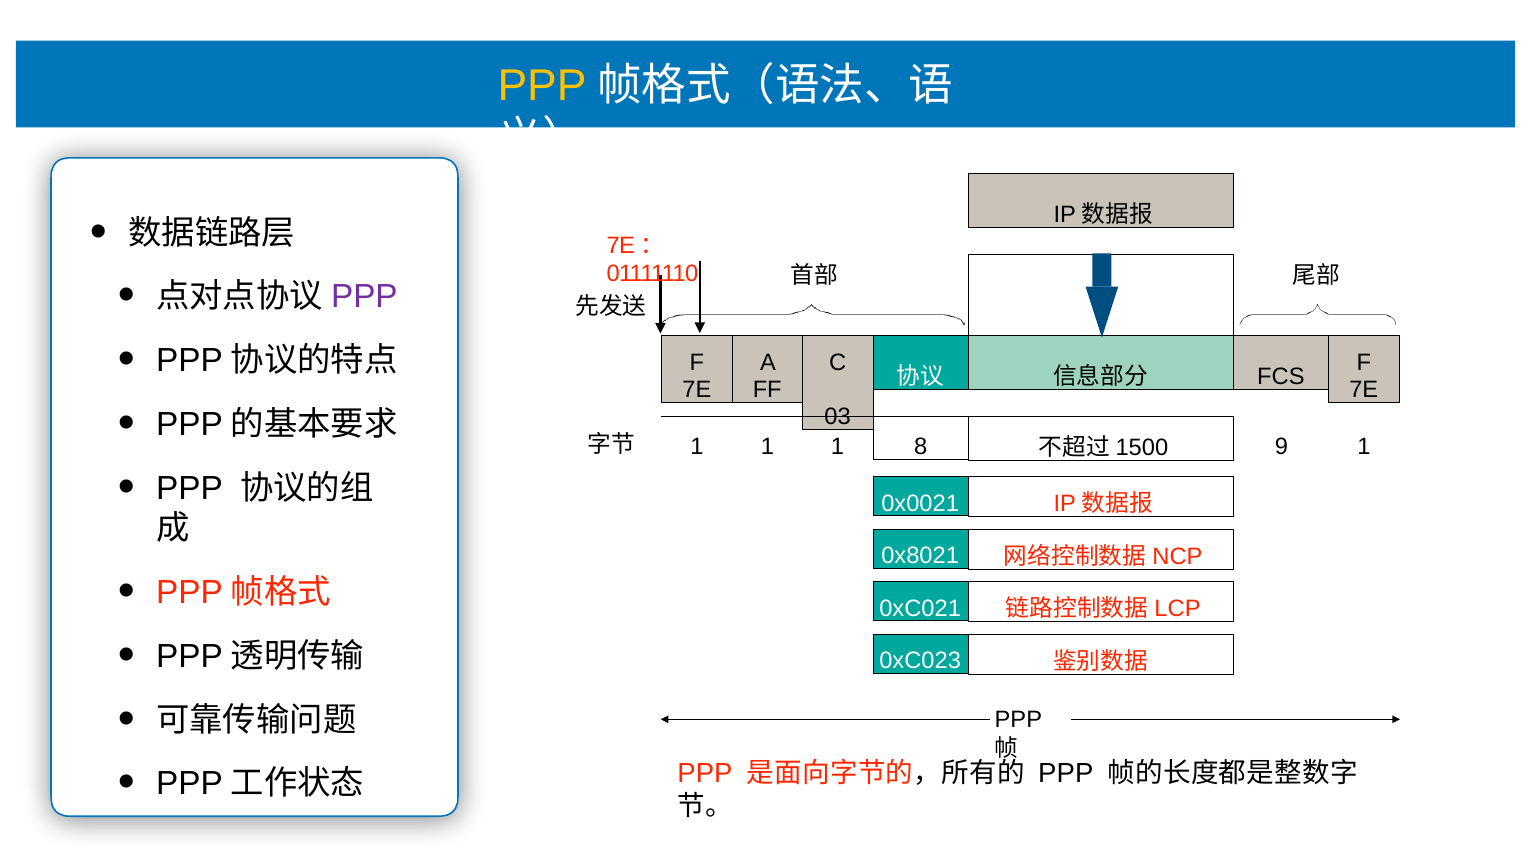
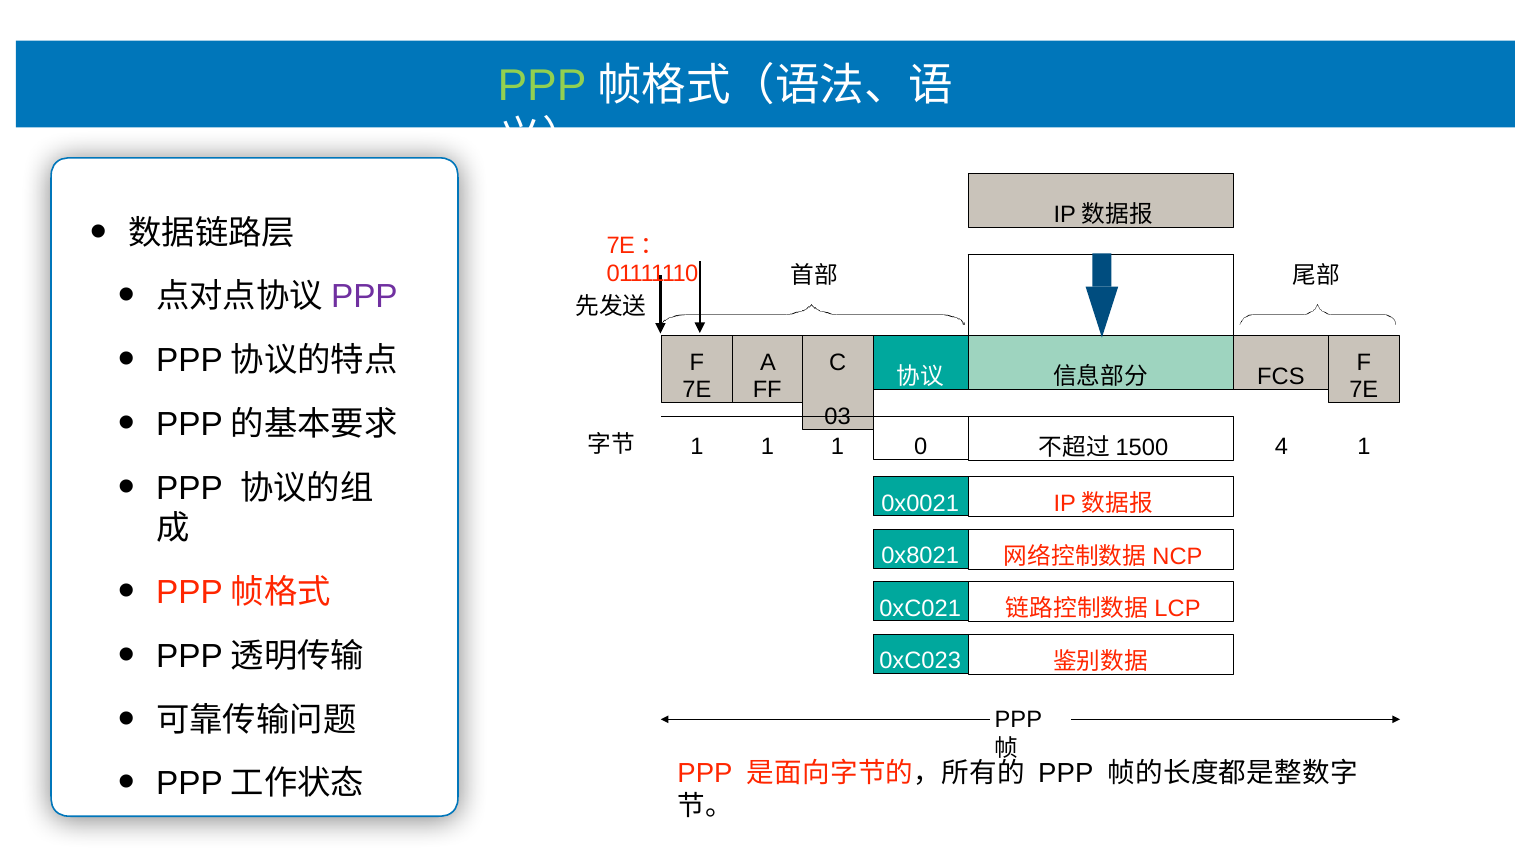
PPP colour: yellow -> light green (542, 85)
8: 8 -> 0 (921, 447)
9: 9 -> 4 (1281, 447)
